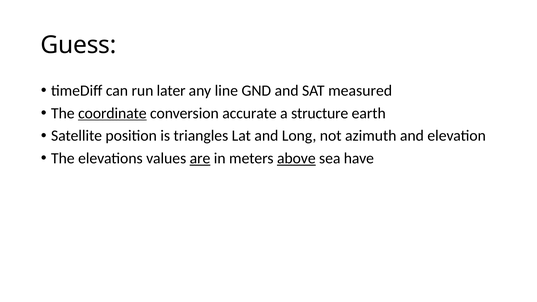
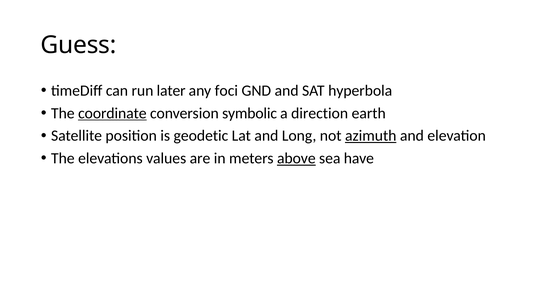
line: line -> foci (226, 91)
measured: measured -> hyperbola (360, 91)
accurate: accurate -> symbolic (250, 113)
structure: structure -> direction (320, 113)
triangles: triangles -> geodetic (201, 136)
azimuth underline: none -> present (371, 136)
are underline: present -> none (200, 158)
